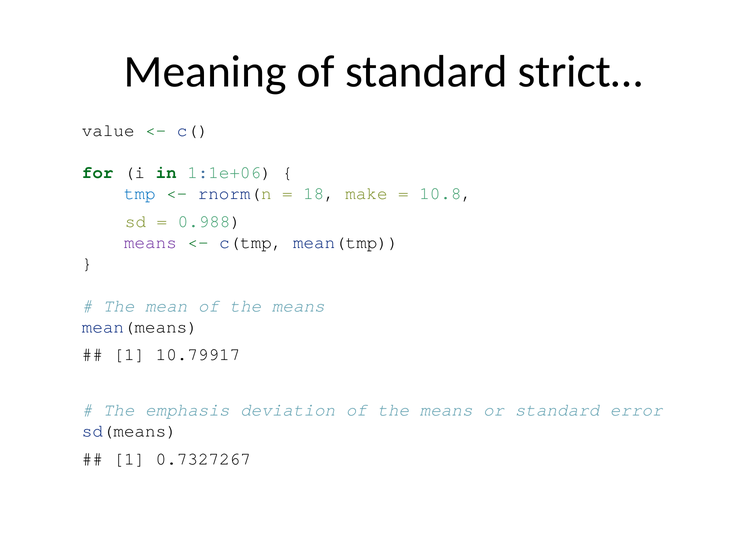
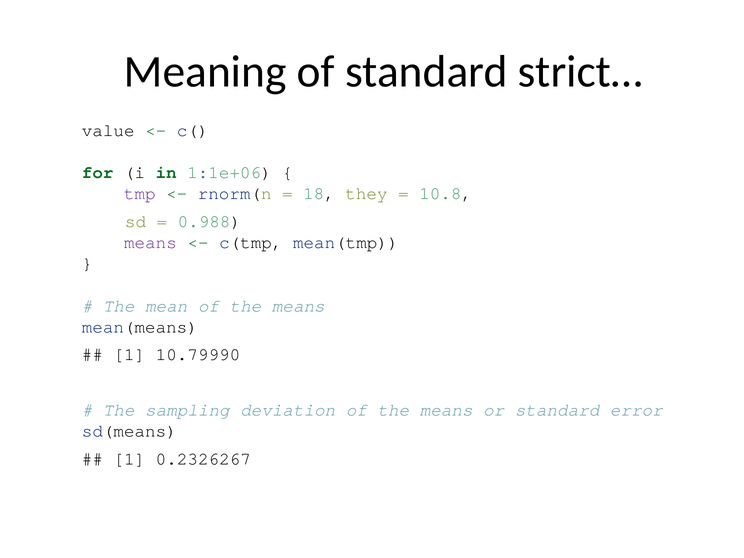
tmp colour: blue -> purple (140, 194)
make: make -> they (366, 194)
10.79917: 10.79917 -> 10.79990 (198, 355)
emphasis: emphasis -> sampling (187, 410)
0.7327267: 0.7327267 -> 0.2326267 (203, 459)
